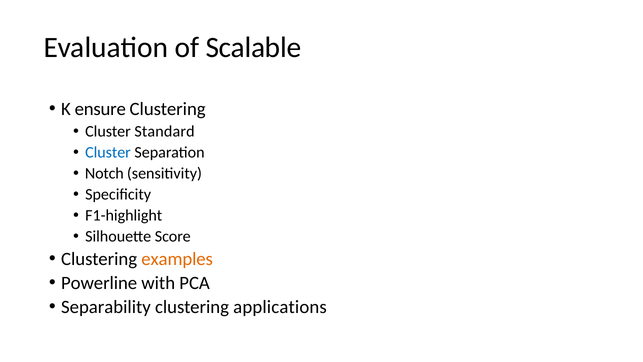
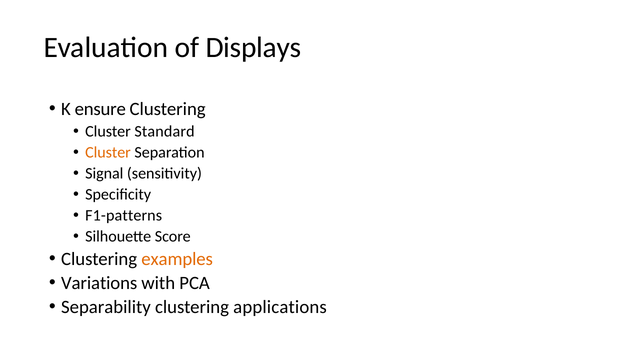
Scalable: Scalable -> Displays (253, 47)
Cluster colour: blue -> orange (108, 152)
Notch: Notch -> Signal (104, 173)
F1-highlight: F1-highlight -> F1-patterns (124, 215)
Powerline: Powerline -> Variations (99, 283)
